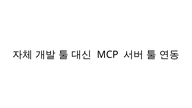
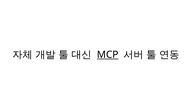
MCP underline: none -> present (108, 55)
